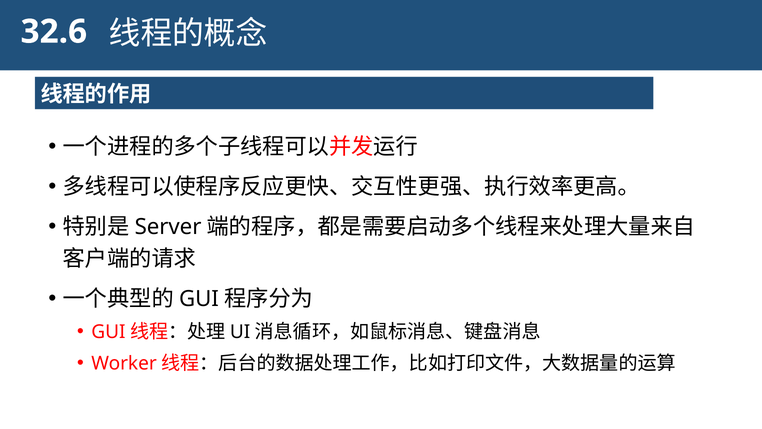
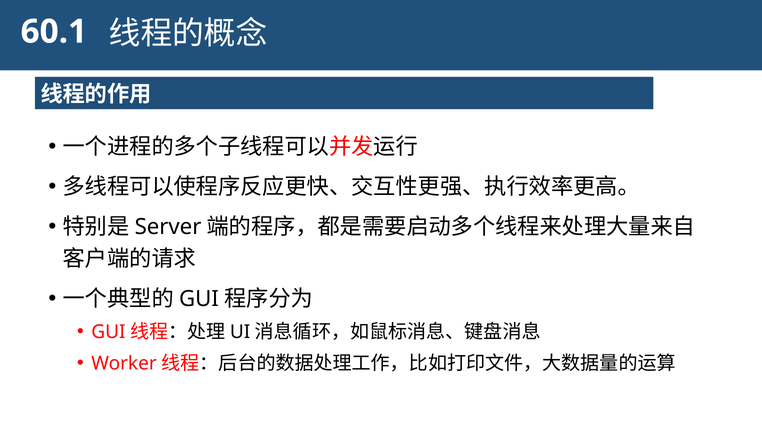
32.6: 32.6 -> 60.1 (54, 32)
